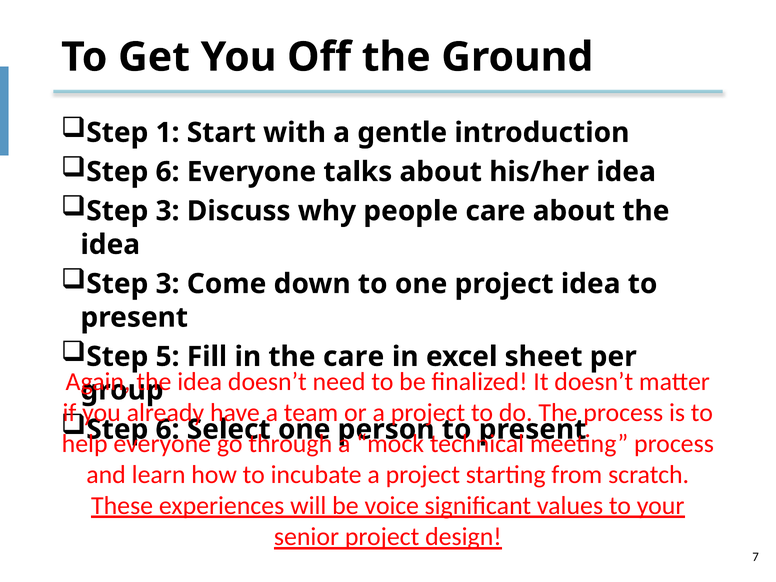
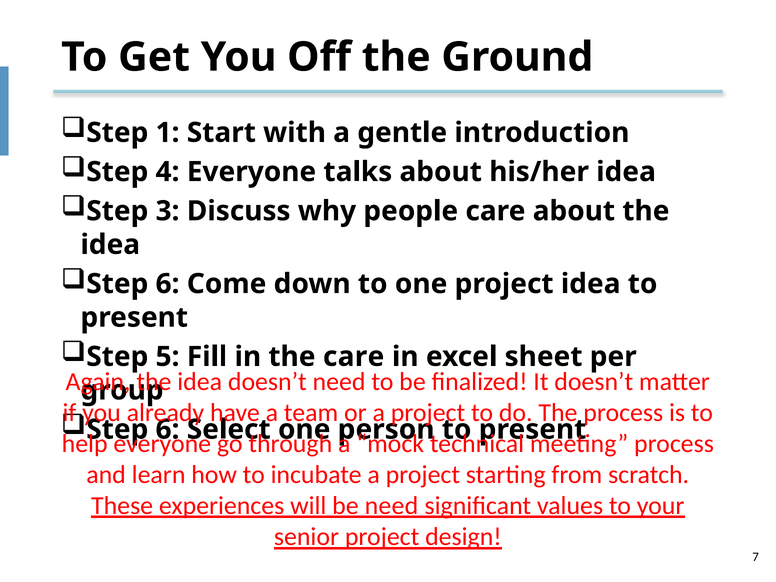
6: 6 -> 4 (168, 172)
3: 3 -> 6 (168, 284)
be voice: voice -> need (391, 506)
